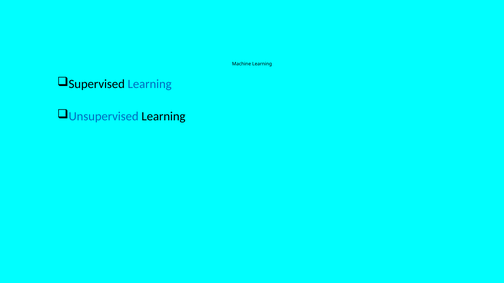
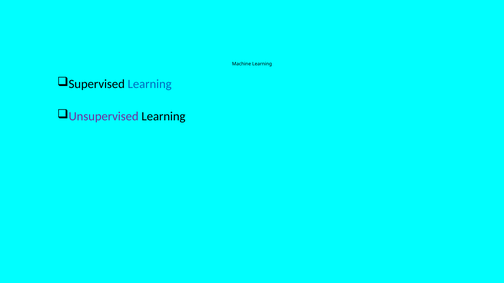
Unsupervised colour: blue -> purple (104, 117)
